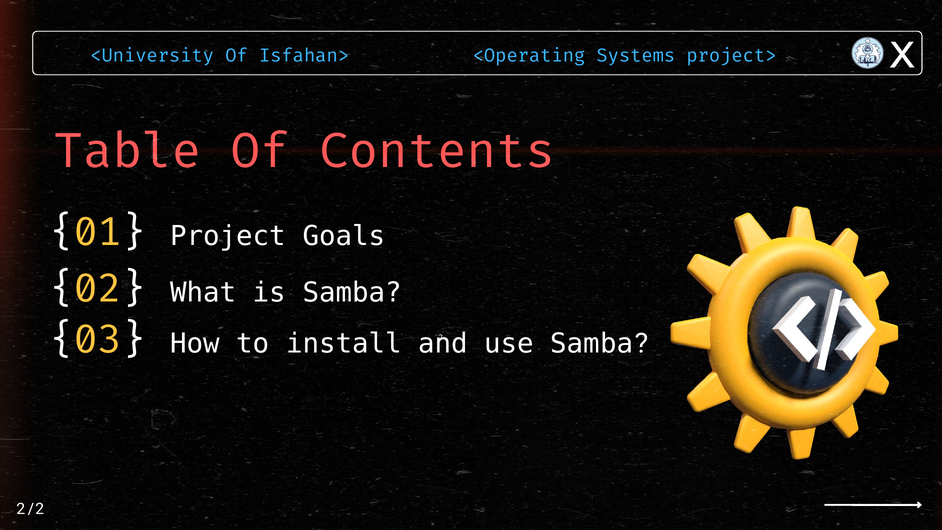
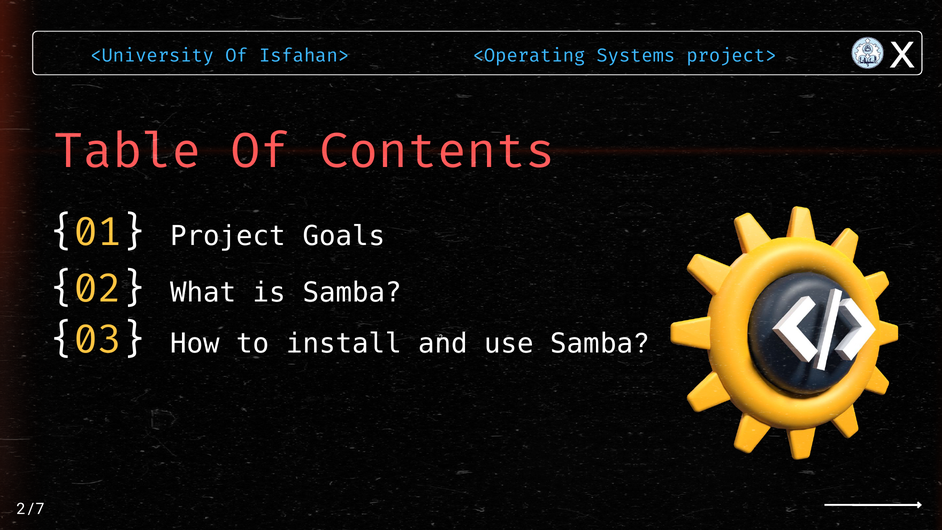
2/2: 2/2 -> 2/7 (31, 509)
